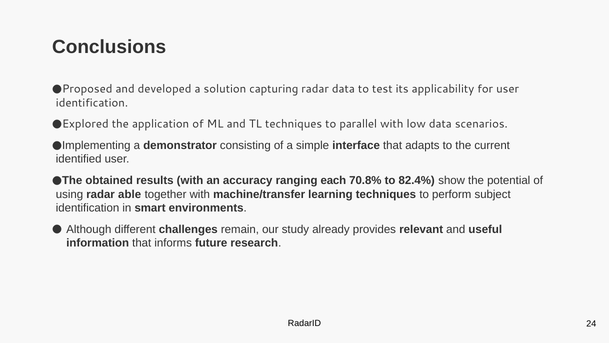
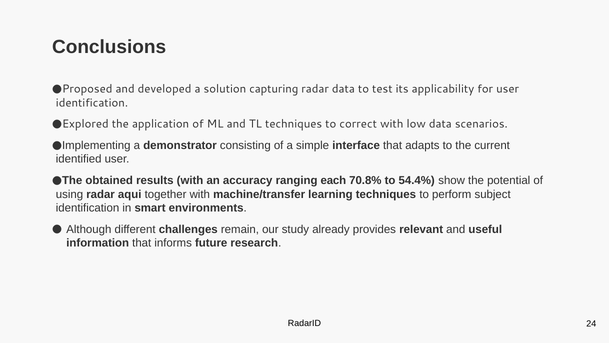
parallel: parallel -> correct (358, 124)
82.4%: 82.4% -> 54.4% (417, 180)
able: able -> aqui (130, 194)
